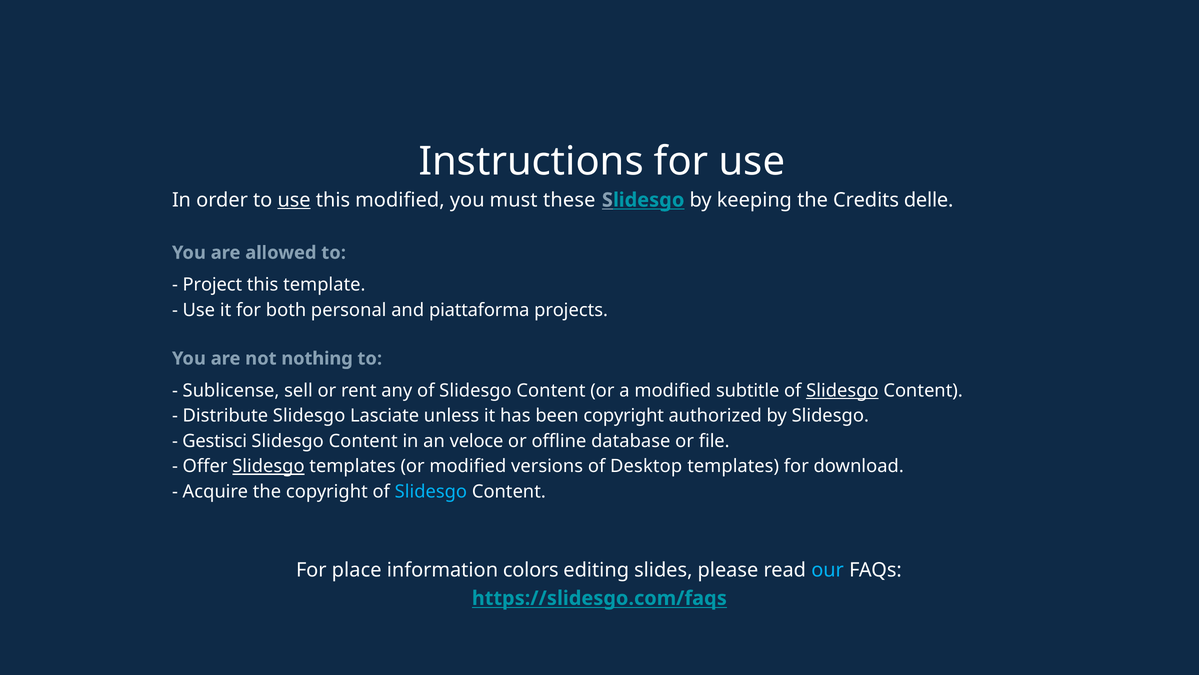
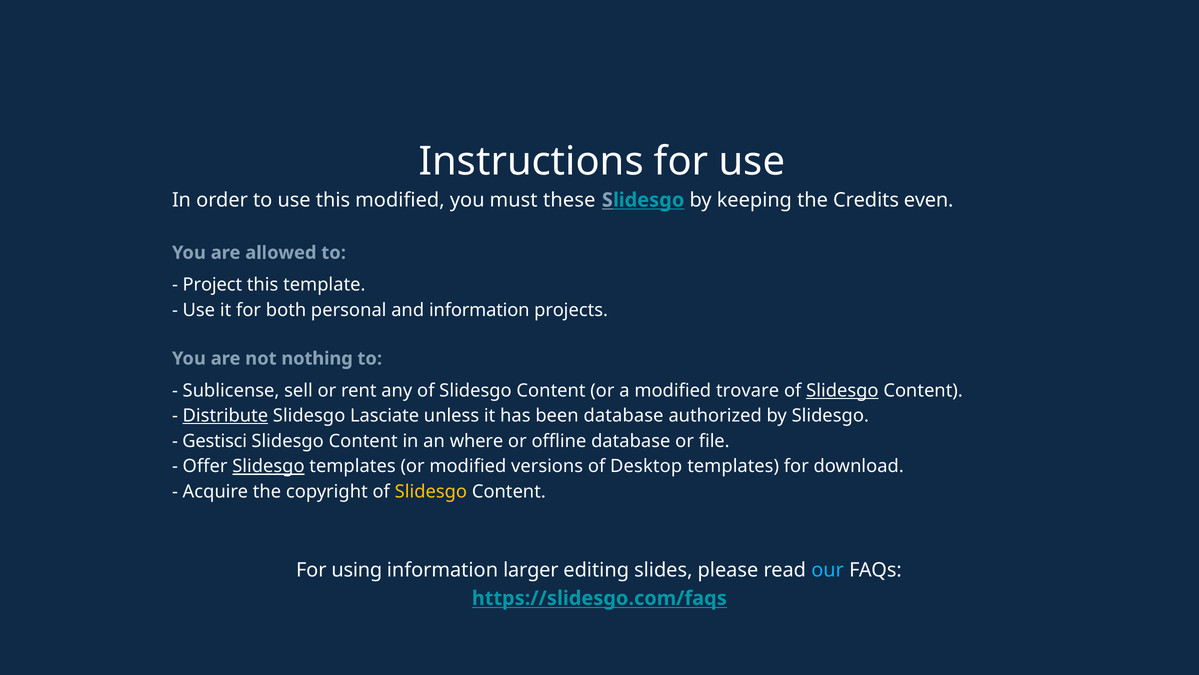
use underline: present -> none (294, 200)
delle: delle -> even (929, 200)
and piattaforma: piattaforma -> information (479, 310)
subtitle: subtitle -> trovare (748, 390)
Distribute underline: none -> present (225, 415)
been copyright: copyright -> database (624, 415)
veloce: veloce -> where (477, 441)
Slidesgo colour: light blue -> yellow (431, 491)
place: place -> using (357, 570)
colors: colors -> larger (531, 570)
